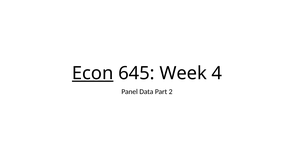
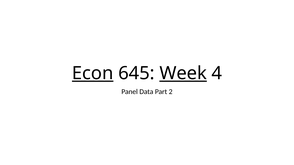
Week underline: none -> present (183, 73)
